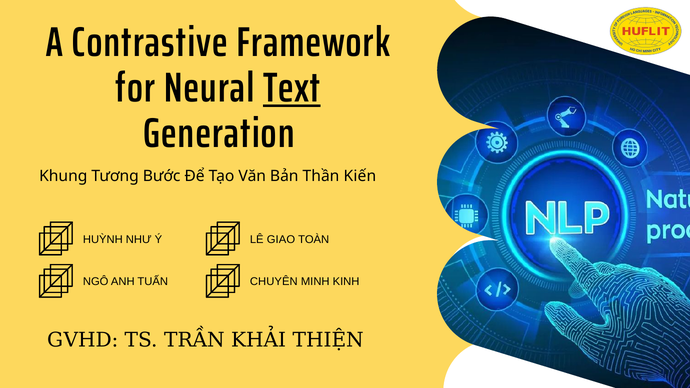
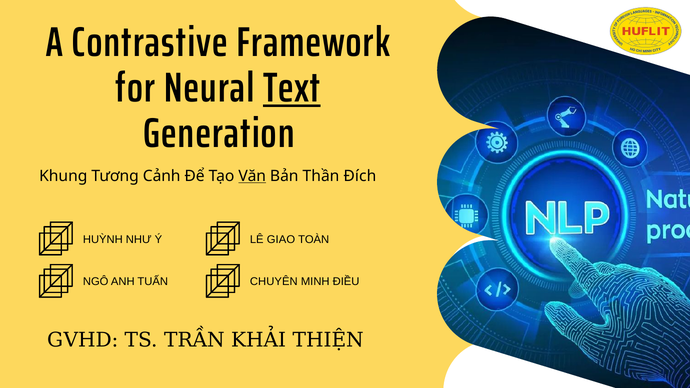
Bước: Bước -> Cảnh (162, 176)
Văn underline: none -> present (252, 176)
Kiến: Kiến -> Đích (360, 176)
KINH: KINH -> ĐIỀU (346, 282)
